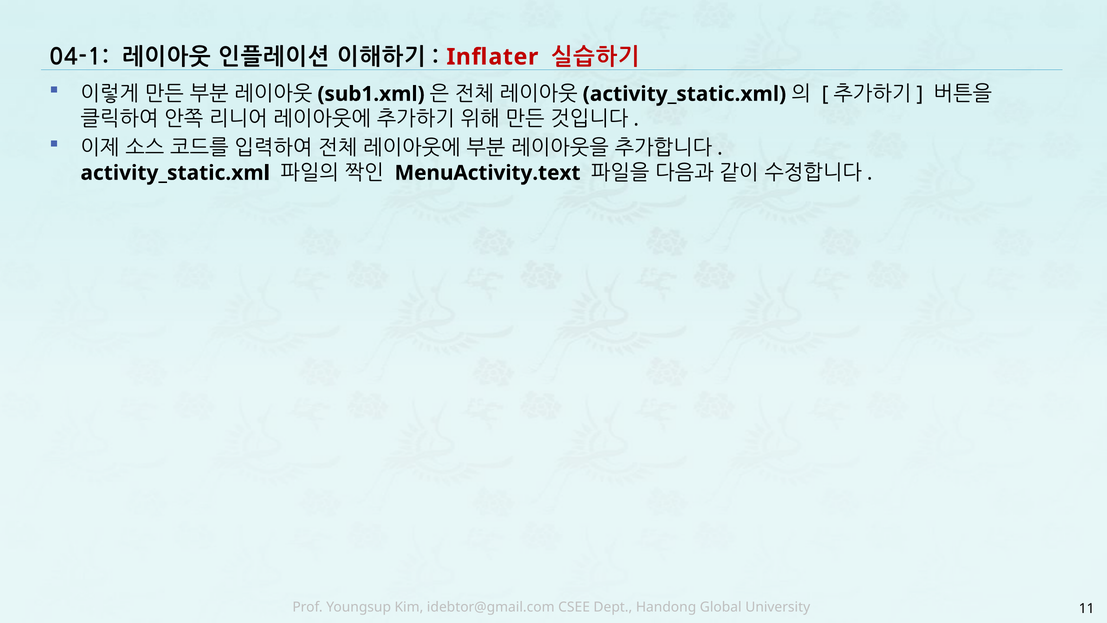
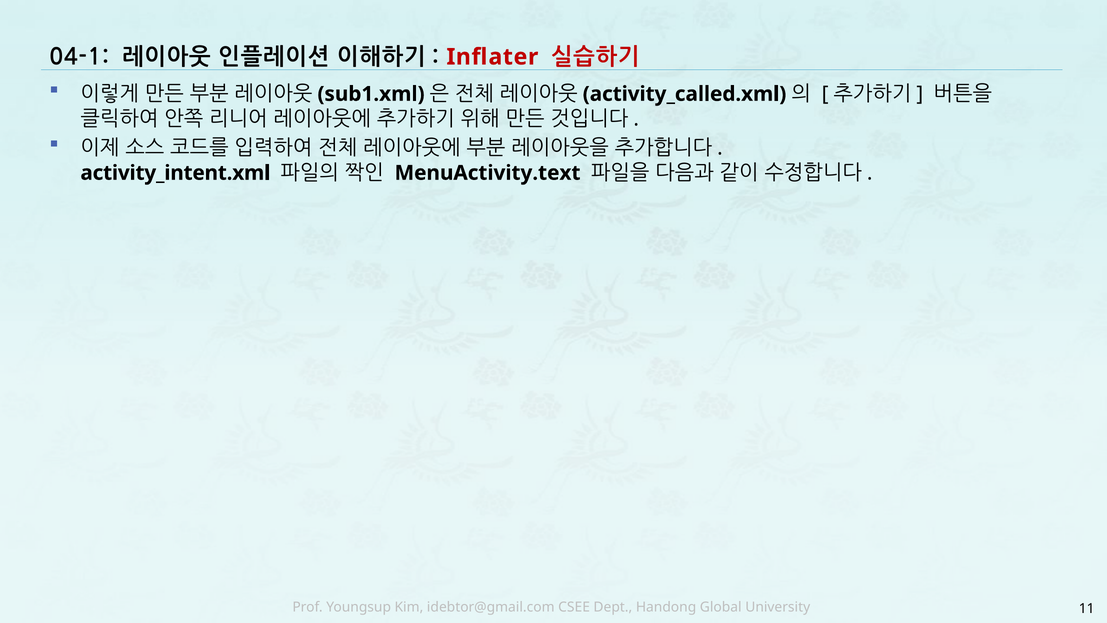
activity_static.xml: activity_static.xml -> activity_called.xml (685, 94)
activity_static.xml: activity_static.xml -> activity_intent.xml (175, 173)
